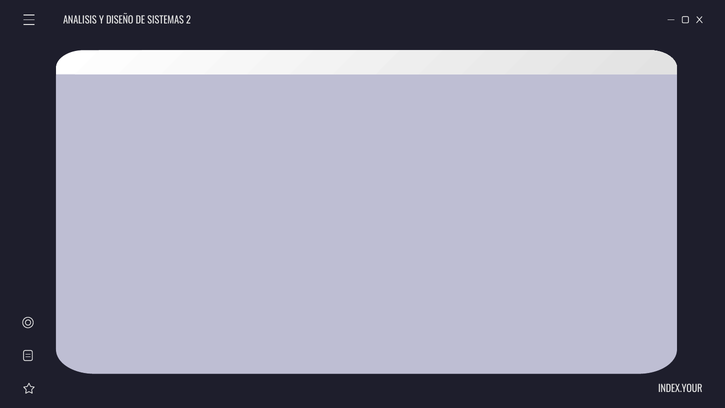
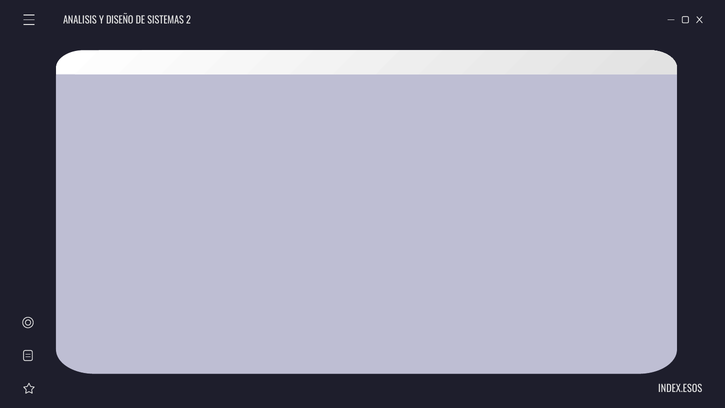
INDEX.YOUR: INDEX.YOUR -> INDEX.ESOS (680, 389)
